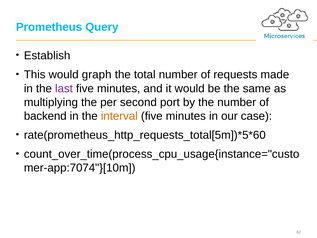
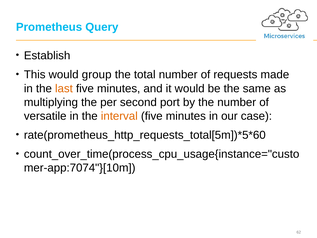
graph: graph -> group (97, 75)
last colour: purple -> orange (64, 88)
backend: backend -> versatile (45, 116)
